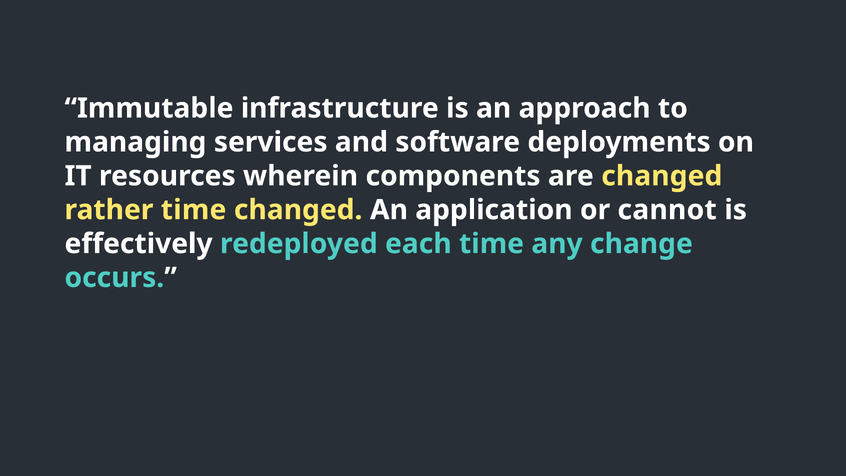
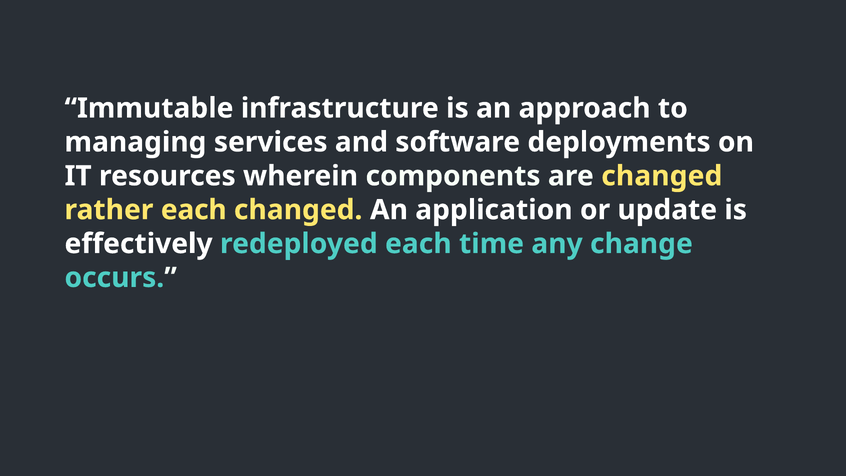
rather time: time -> each (194, 210)
cannot: cannot -> update (667, 210)
